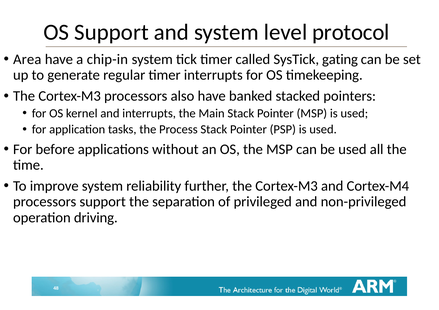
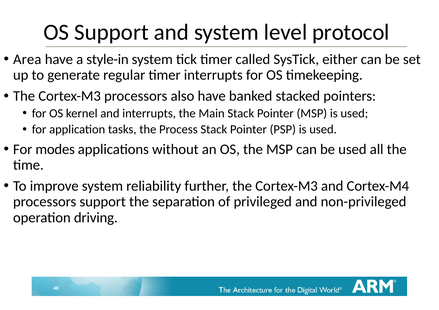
chip-in: chip-in -> style-in (108, 59)
gating: gating -> either (340, 59)
before: before -> modes (55, 149)
